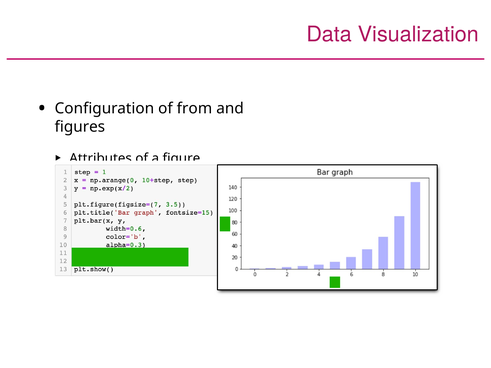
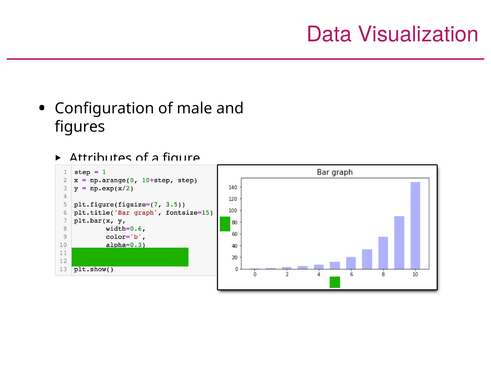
from: from -> male (194, 108)
